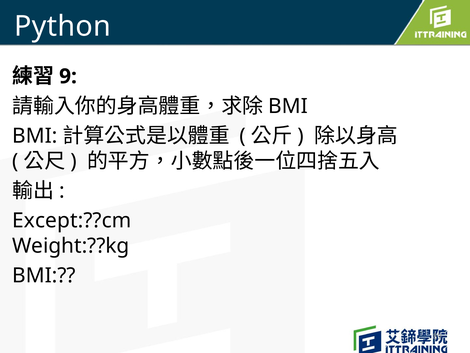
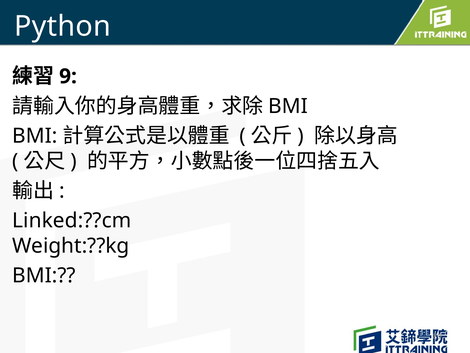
Except:??cm: Except:??cm -> Linked:??cm (72, 220)
